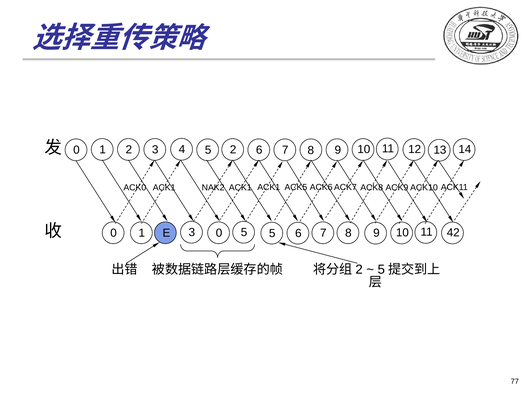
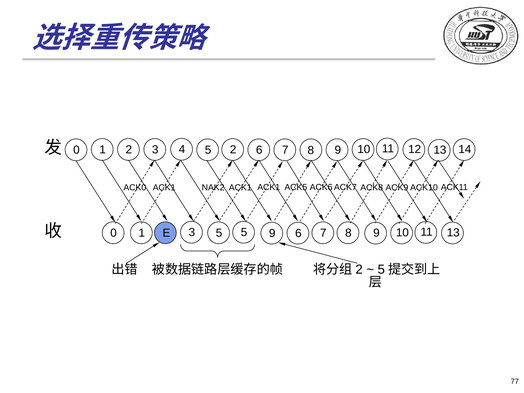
9 42: 42 -> 13 (453, 233)
3 0: 0 -> 5 (219, 233)
5 5: 5 -> 9 (272, 233)
